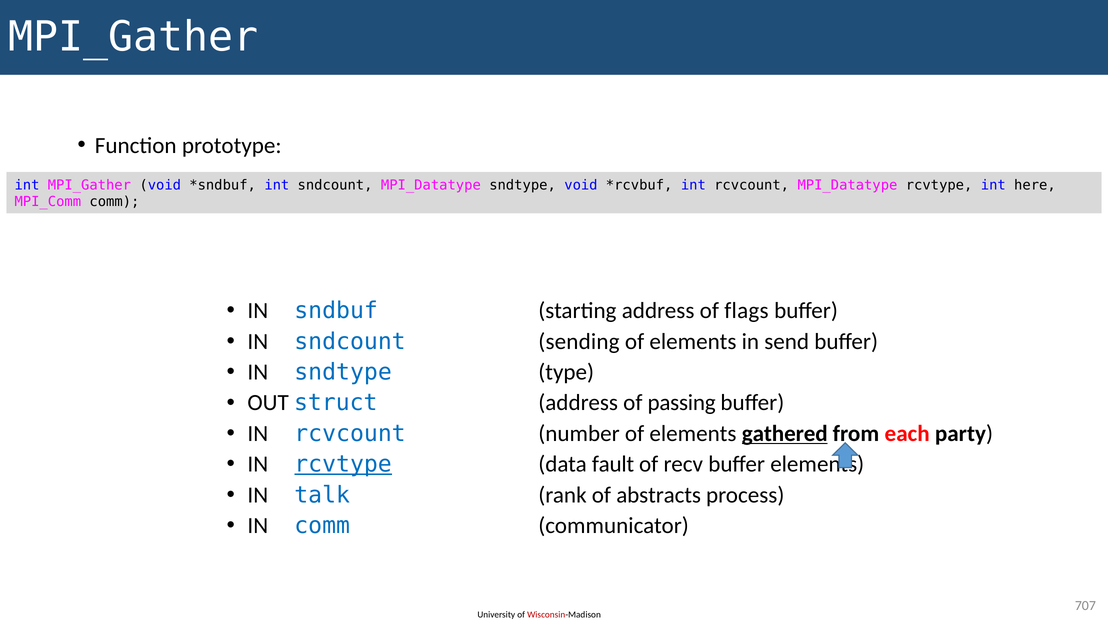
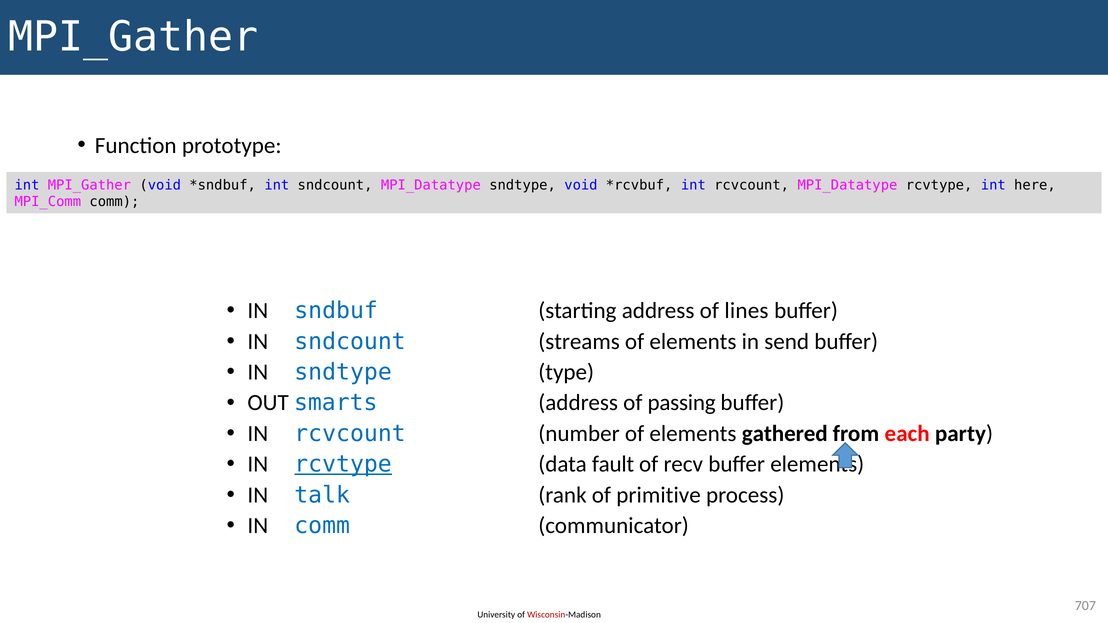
flags: flags -> lines (746, 311)
sending: sending -> streams (579, 342)
struct: struct -> smarts (336, 403)
gathered underline: present -> none (785, 434)
abstracts: abstracts -> primitive (659, 495)
